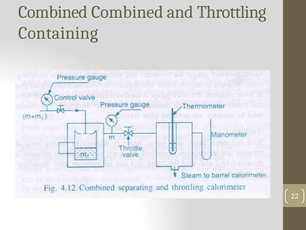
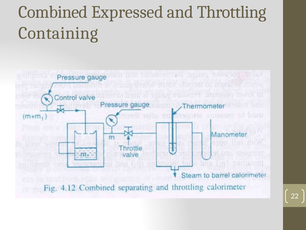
Combined Combined: Combined -> Expressed (127, 12)
